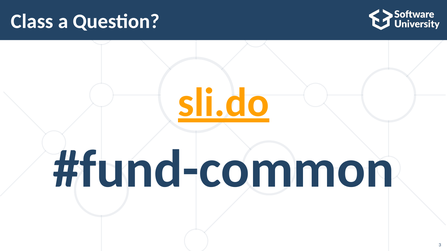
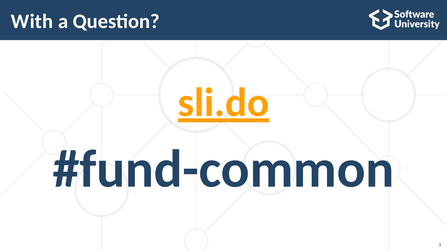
Class: Class -> With (32, 21)
